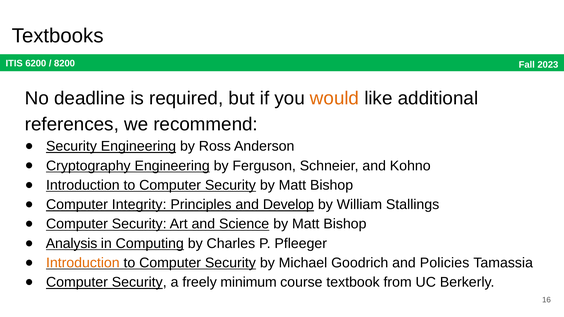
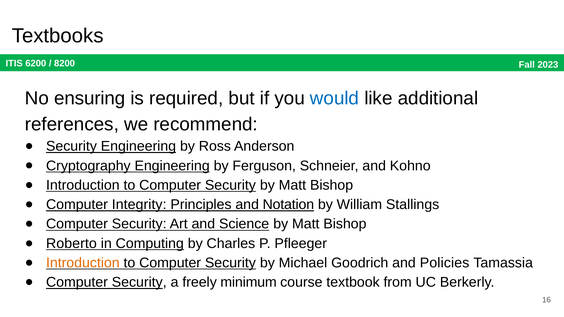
deadline: deadline -> ensuring (90, 99)
would colour: orange -> blue (335, 99)
Develop: Develop -> Notation (288, 205)
Analysis: Analysis -> Roberto (71, 244)
